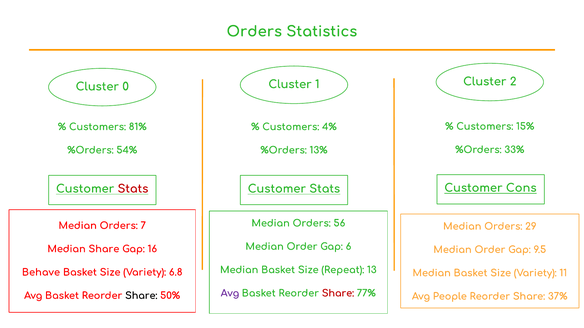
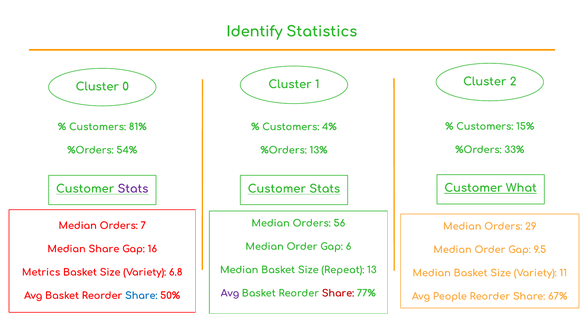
Orders: Orders -> Identify (254, 32)
Cons: Cons -> What (521, 188)
Stats colour: red -> purple (133, 189)
Behave: Behave -> Metrics (41, 273)
Share colour: black -> blue (141, 296)
37%: 37% -> 67% (558, 297)
